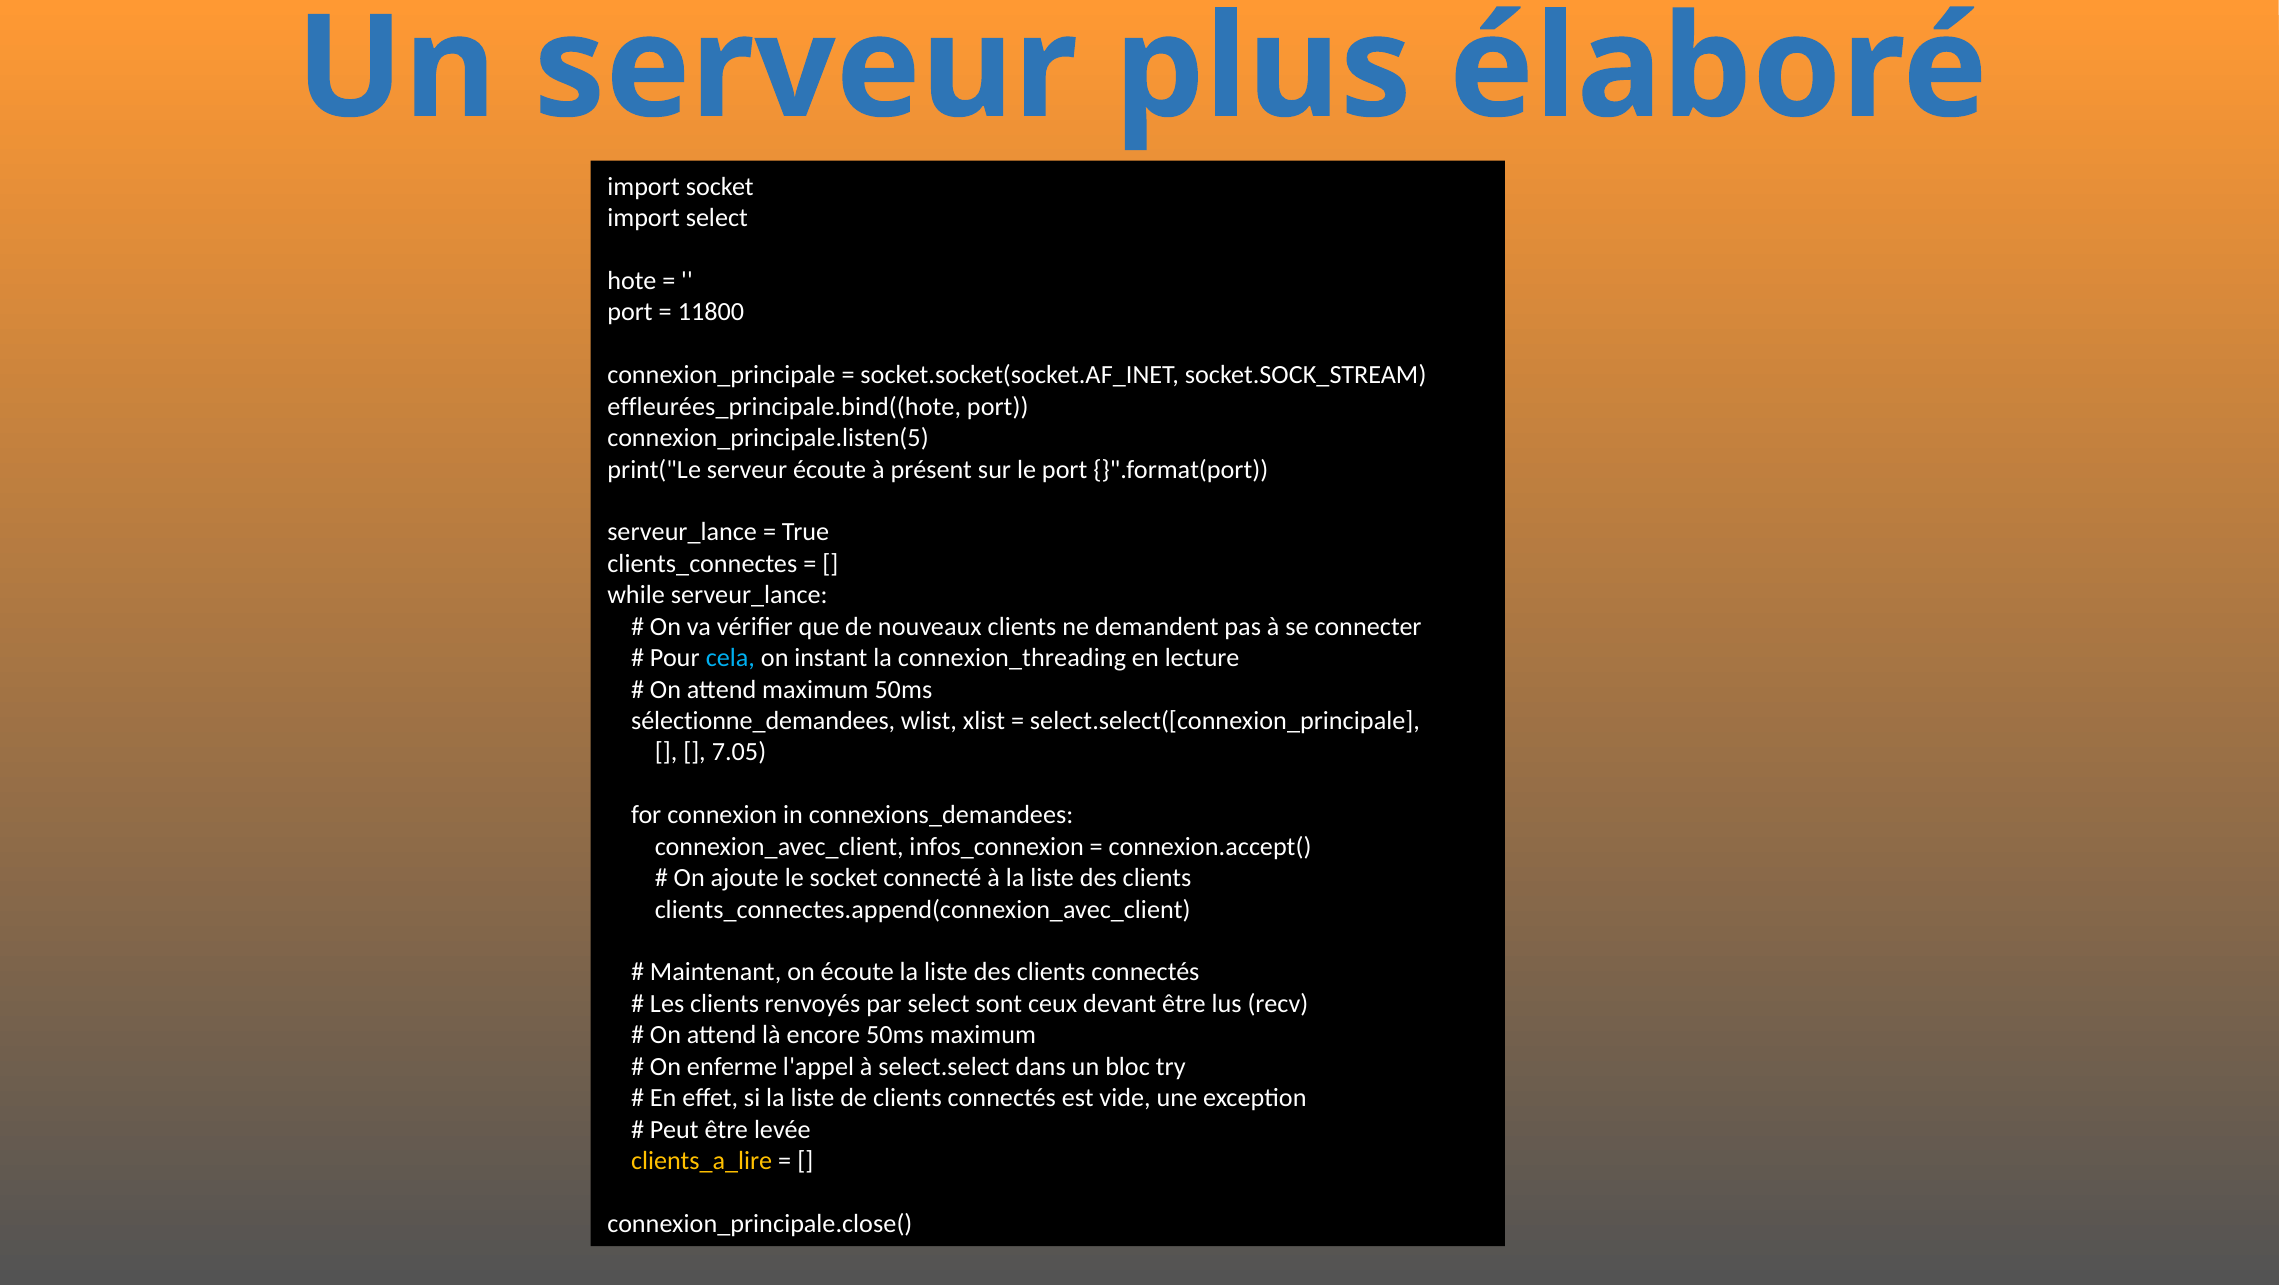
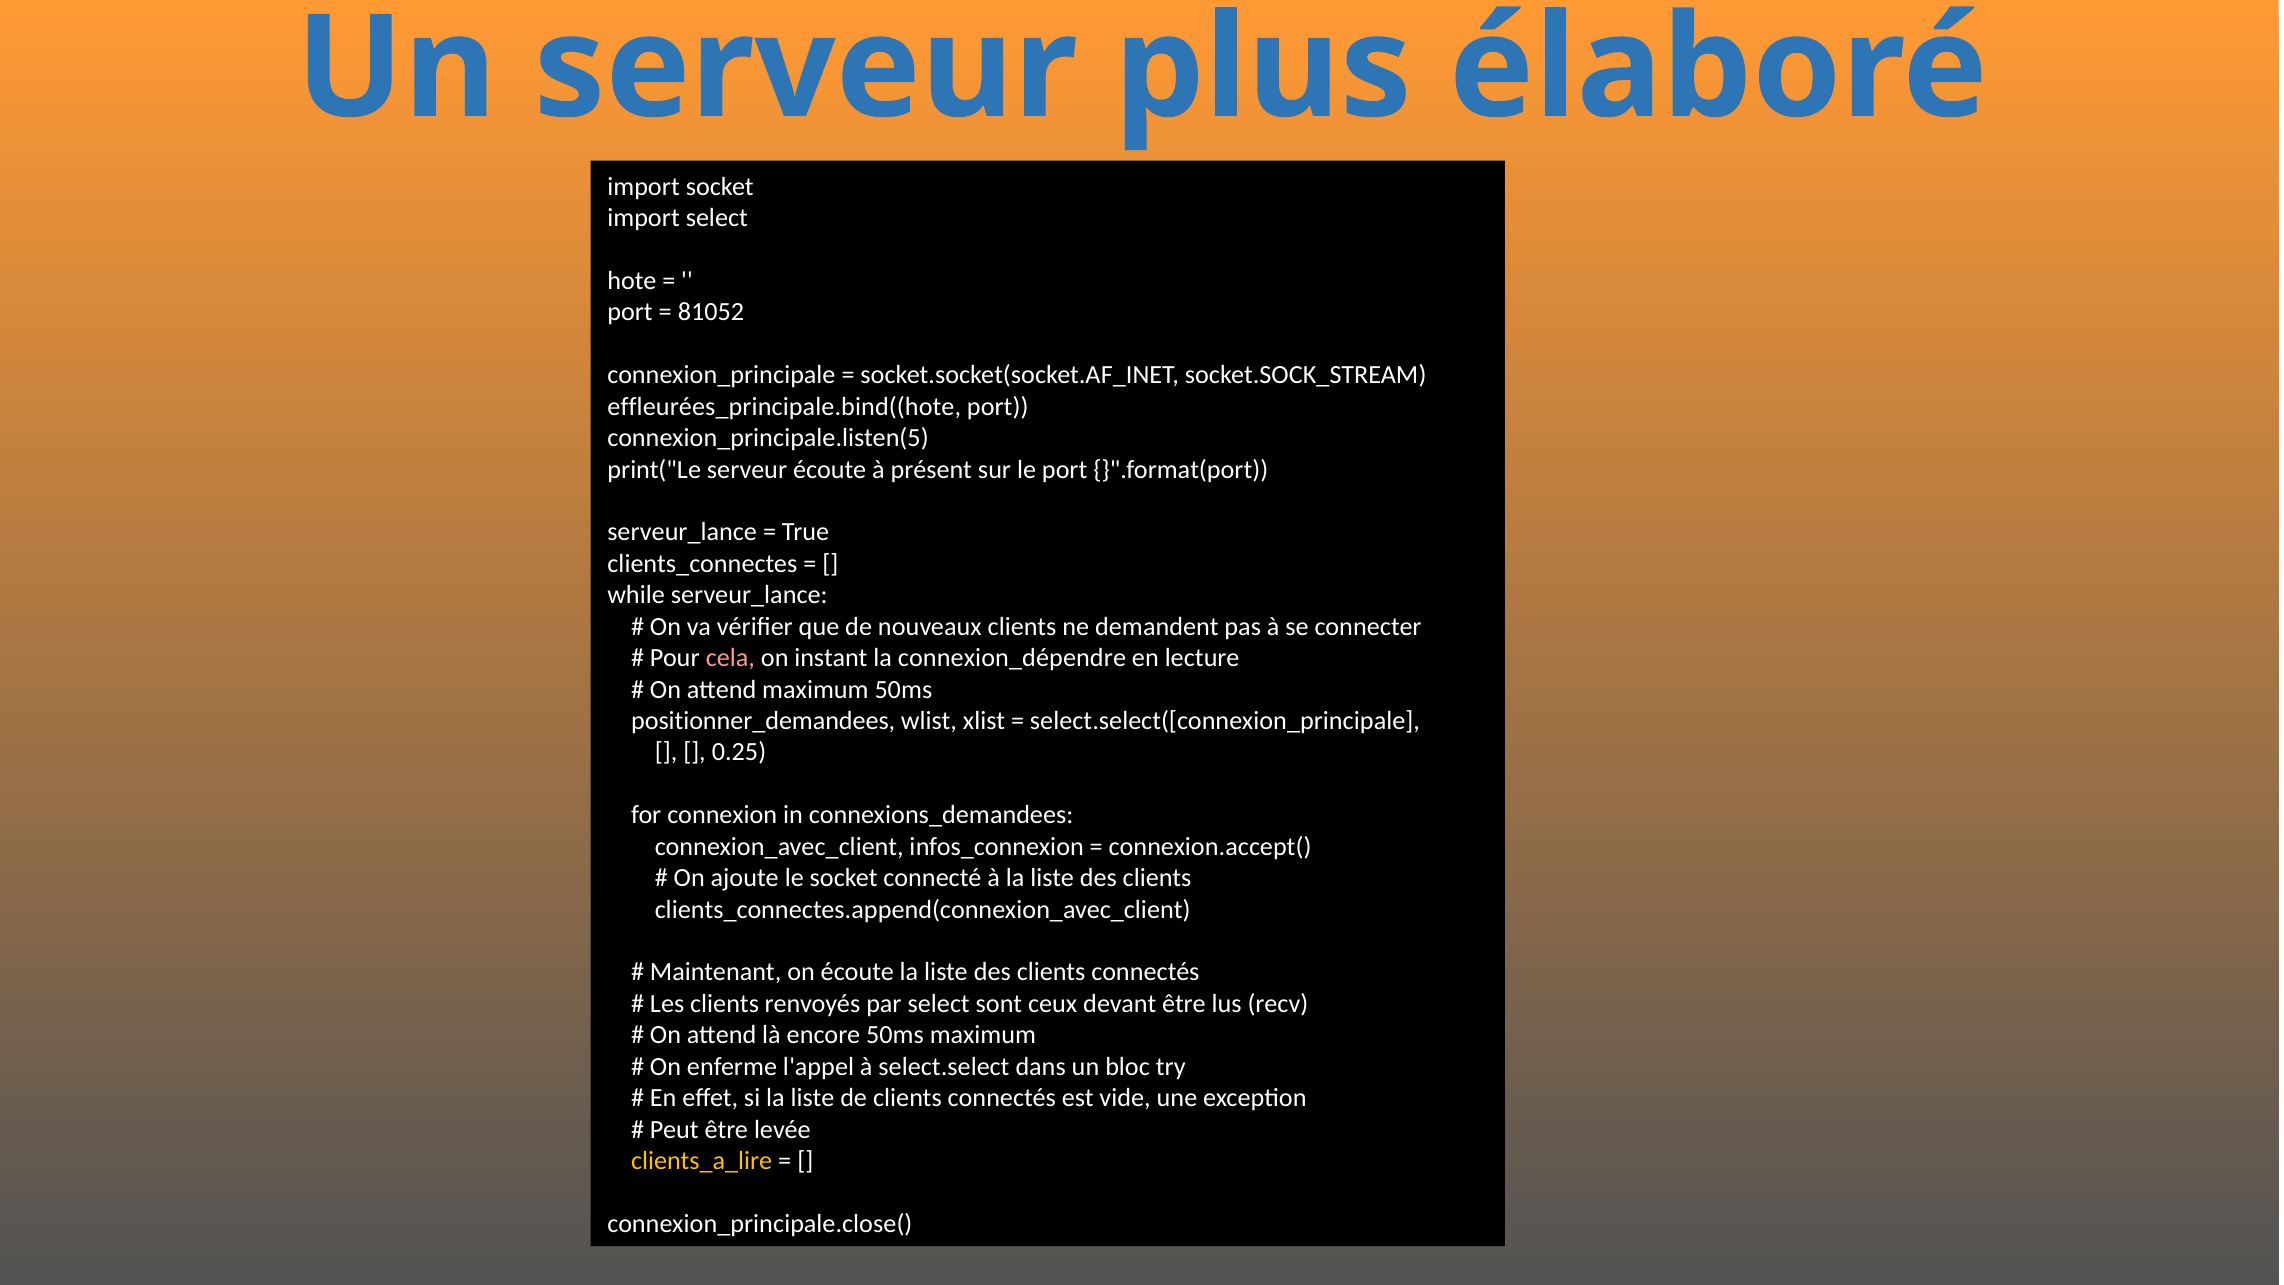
11800: 11800 -> 81052 (711, 312)
cela colour: light blue -> pink (730, 658)
connexion_threading: connexion_threading -> connexion_dépendre (1012, 658)
sélectionne_demandees: sélectionne_demandees -> positionner_demandees (763, 721)
7.05: 7.05 -> 0.25 (739, 752)
